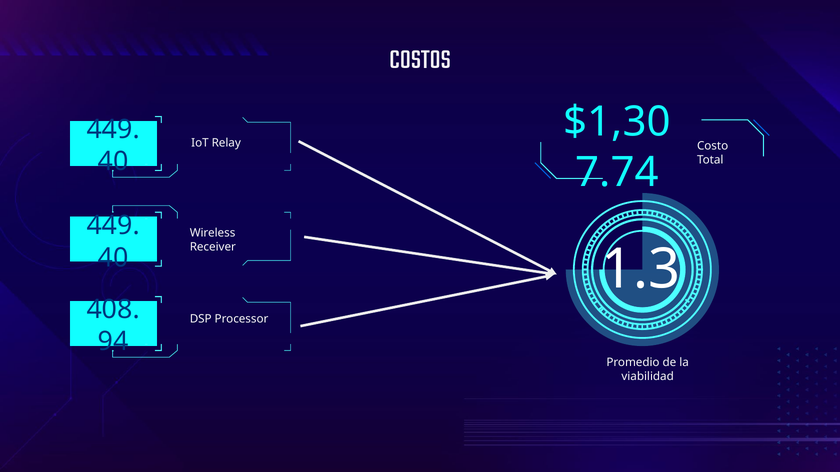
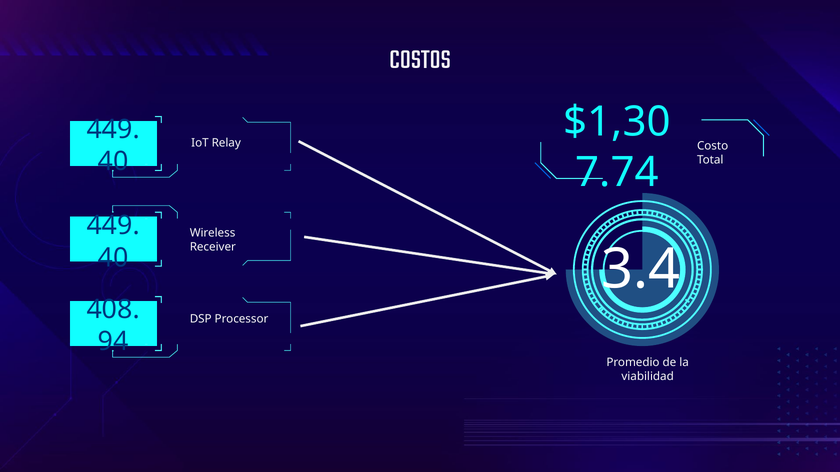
1.3: 1.3 -> 3.4 (641, 269)
